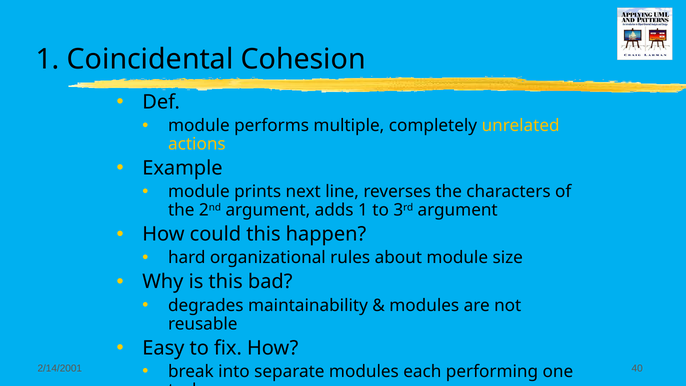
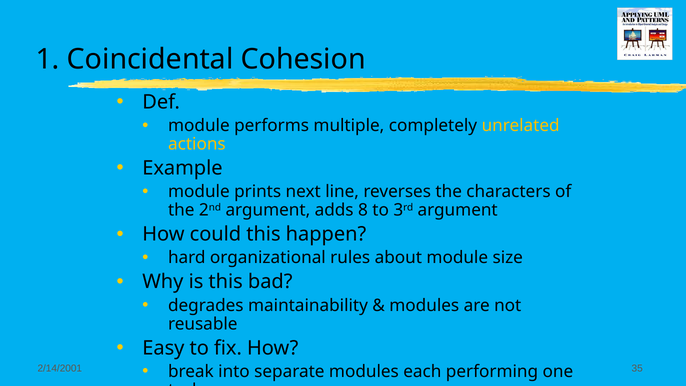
adds 1: 1 -> 8 (363, 210)
40: 40 -> 35 (637, 368)
